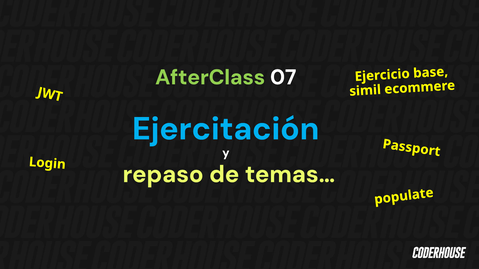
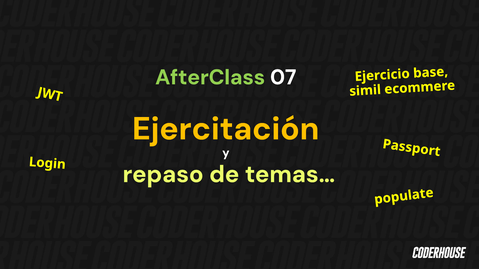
Ejercitación colour: light blue -> yellow (226, 129)
